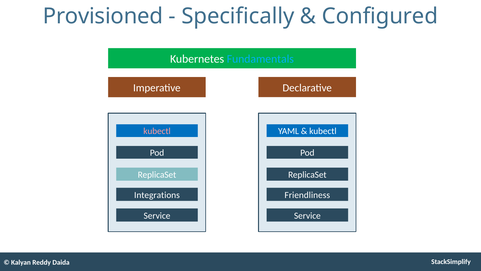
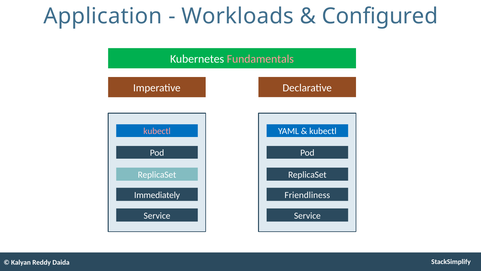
Provisioned: Provisioned -> Application (103, 16)
Specifically: Specifically -> Workloads (238, 16)
Fundamentals colour: light blue -> pink (260, 59)
Integrations: Integrations -> Immediately (157, 195)
